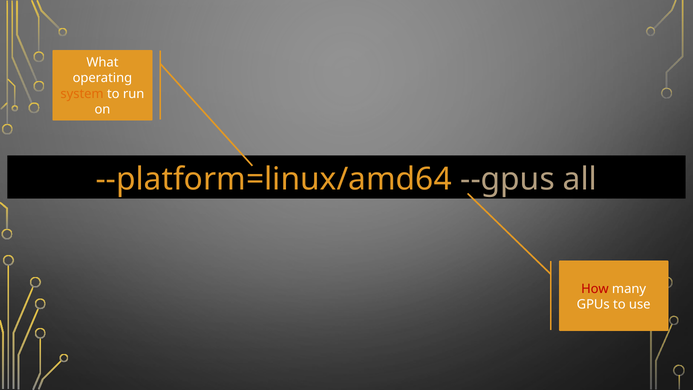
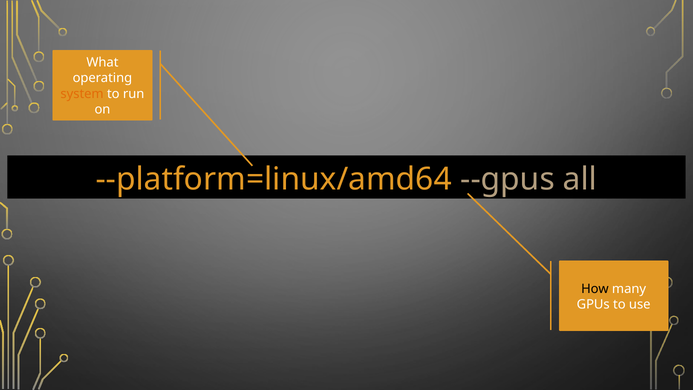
How colour: red -> black (595, 289)
